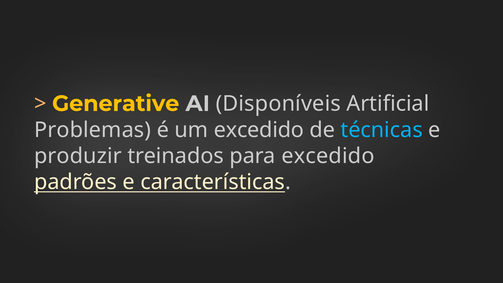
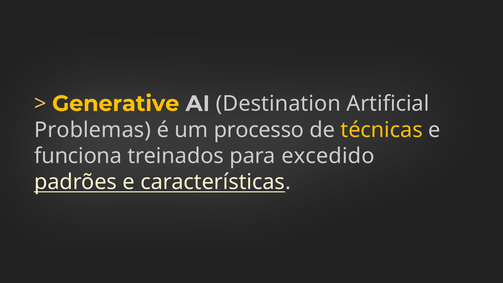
Disponíveis: Disponíveis -> Destination (278, 104)
um excedido: excedido -> processo (259, 130)
técnicas colour: light blue -> yellow (382, 130)
produzir: produzir -> funciona (78, 156)
